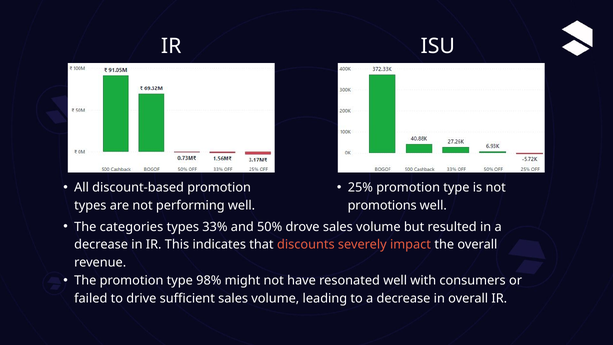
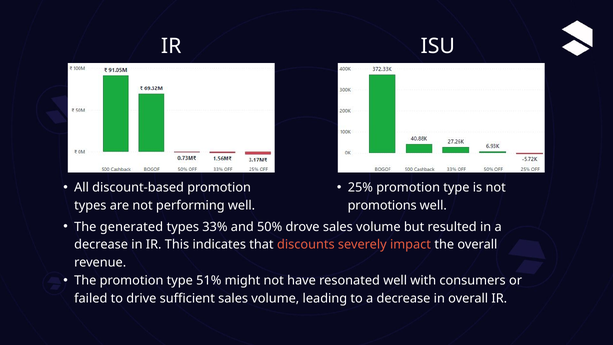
categories: categories -> generated (131, 227)
98%: 98% -> 51% (209, 280)
